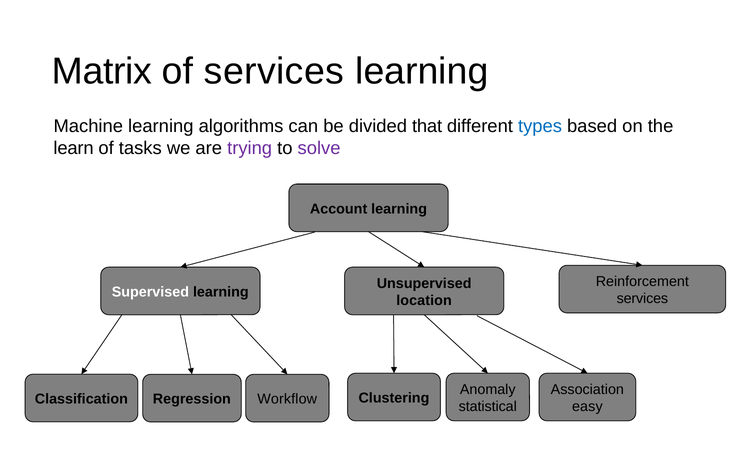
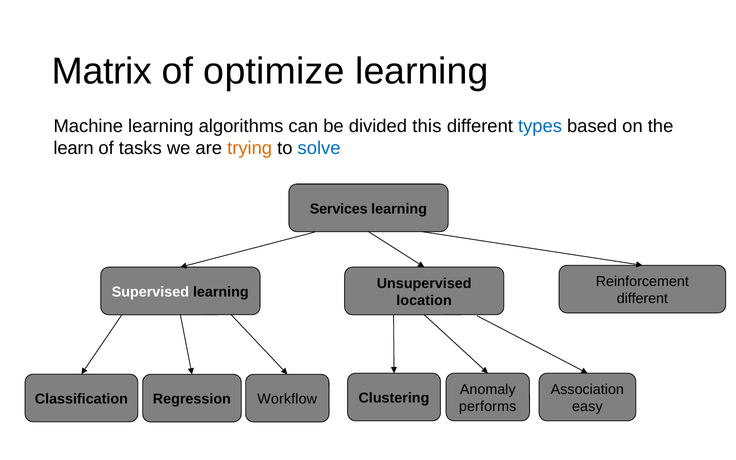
of services: services -> optimize (274, 72)
that: that -> this (427, 126)
trying colour: purple -> orange (250, 148)
solve colour: purple -> blue (319, 148)
Account: Account -> Services (339, 209)
services: services -> different (642, 299)
statistical: statistical -> performs (488, 407)
